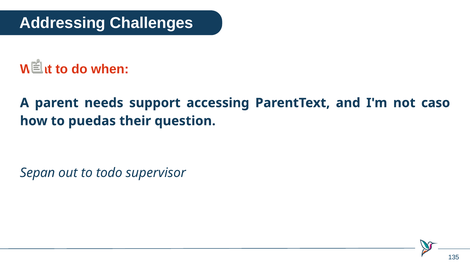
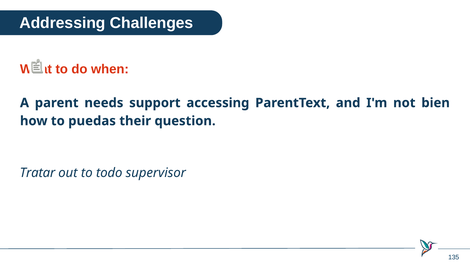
caso: caso -> bien (436, 103)
Sepan: Sepan -> Tratar (37, 172)
